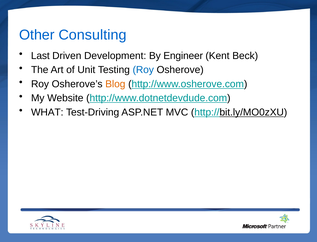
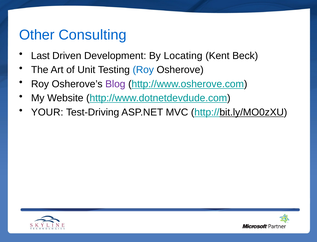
Engineer: Engineer -> Locating (183, 56)
Blog colour: orange -> purple (115, 84)
WHAT: WHAT -> YOUR (47, 112)
